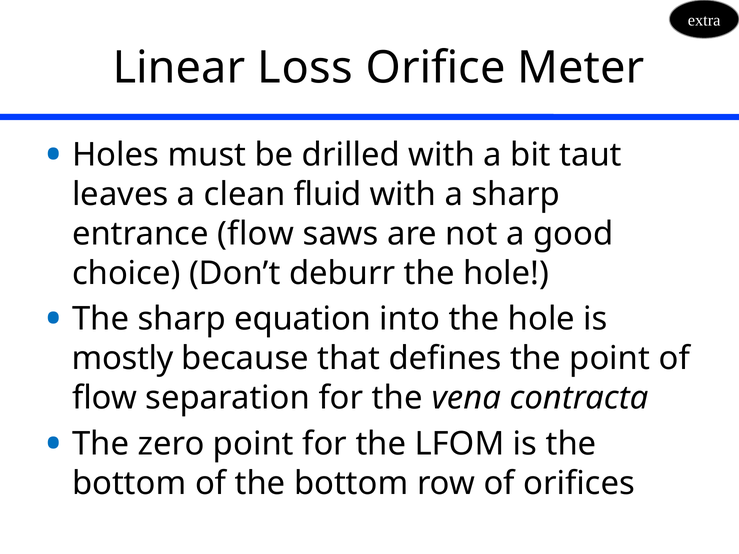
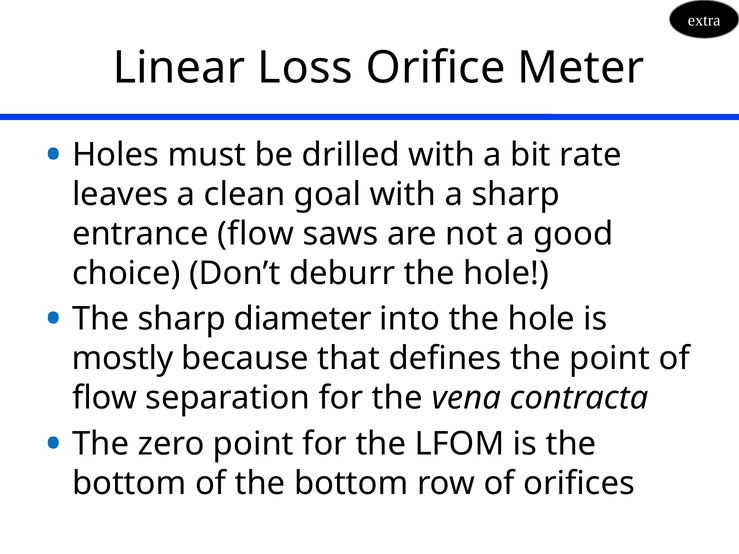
taut: taut -> rate (591, 155)
fluid: fluid -> goal (327, 194)
equation: equation -> diameter (303, 319)
